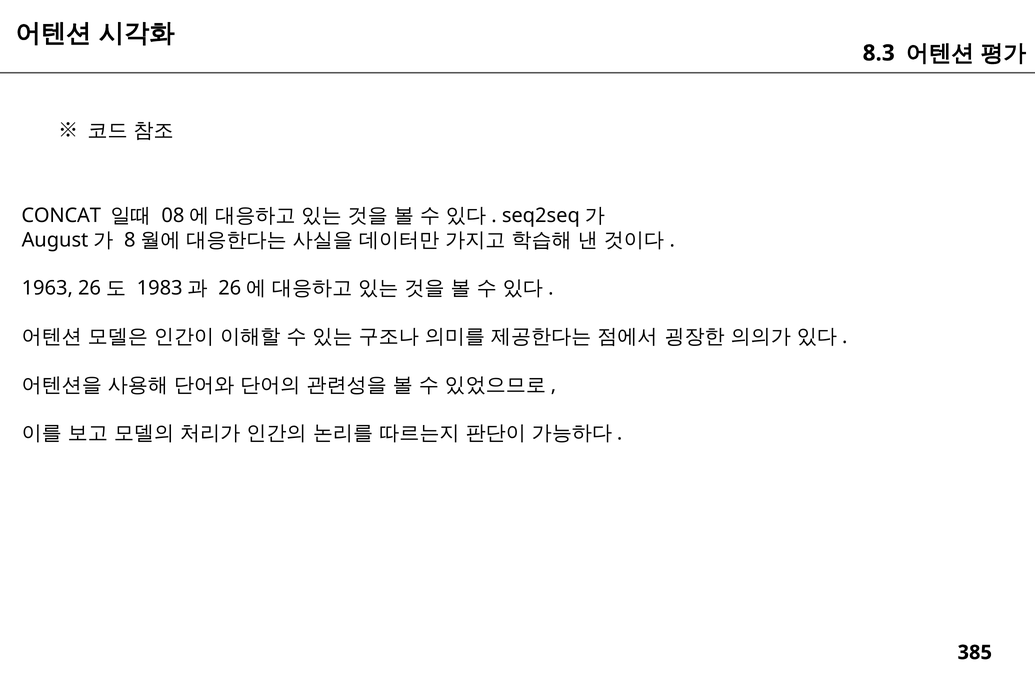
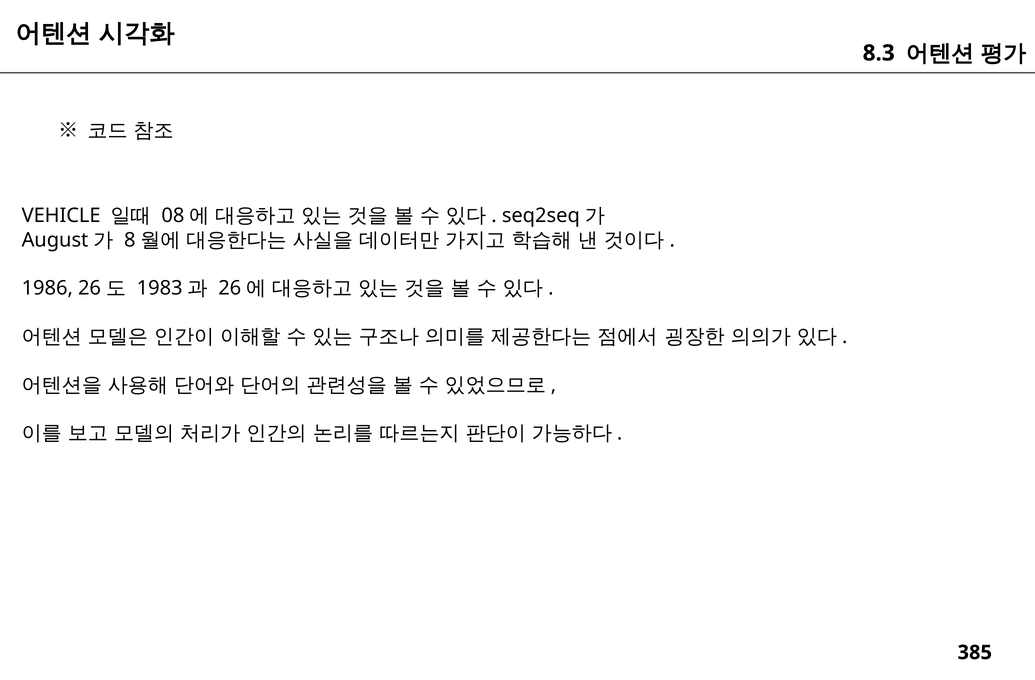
CONCAT: CONCAT -> VEHICLE (61, 216)
1963: 1963 -> 1986 (47, 288)
